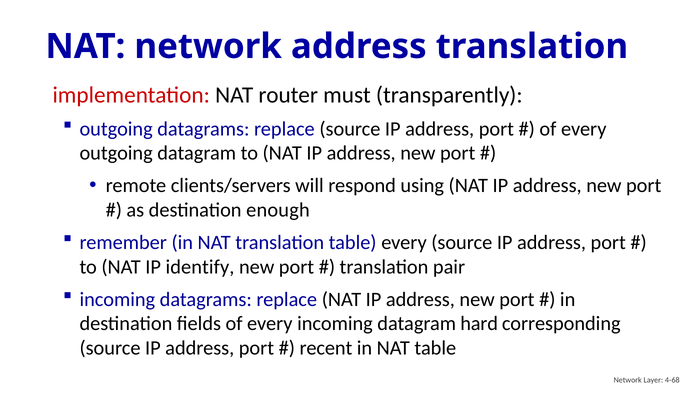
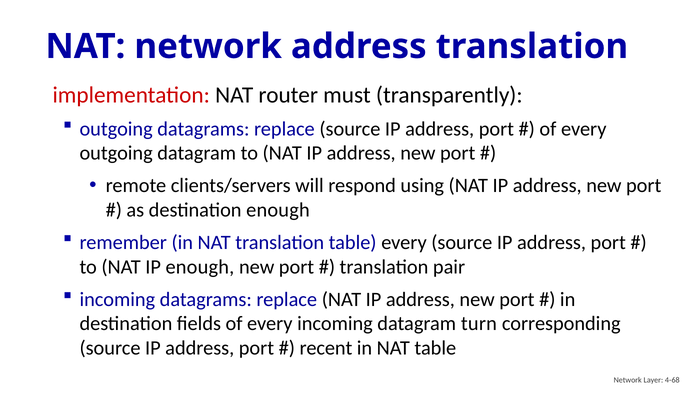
IP identify: identify -> enough (200, 267)
hard: hard -> turn (479, 323)
